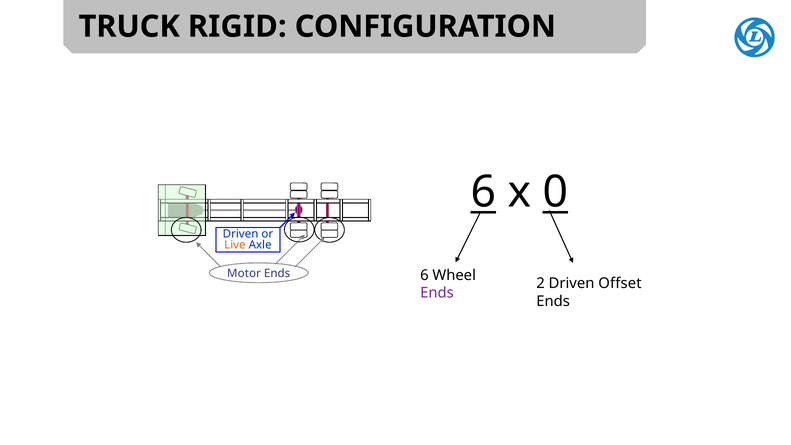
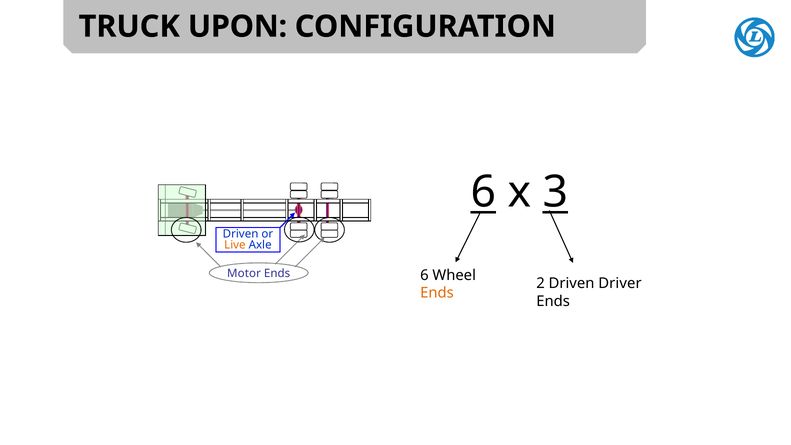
RIGID: RIGID -> UPON (237, 27)
0: 0 -> 3 (555, 192)
Offset: Offset -> Driver (620, 284)
Ends colour: purple -> orange (437, 293)
